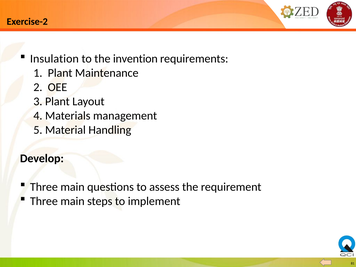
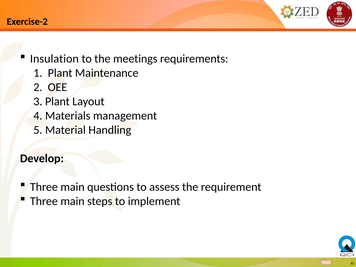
invention: invention -> meetings (135, 59)
